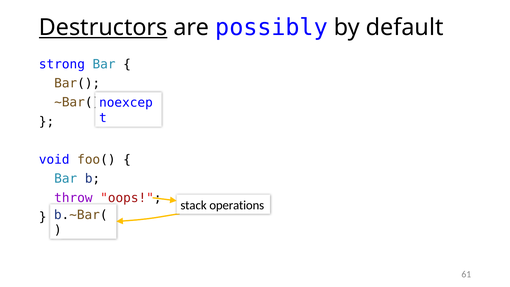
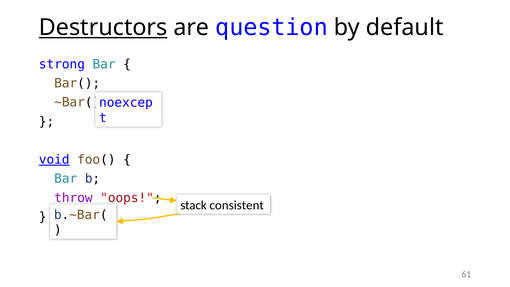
possibly: possibly -> question (272, 28)
void underline: none -> present (54, 160)
operations: operations -> consistent (237, 205)
